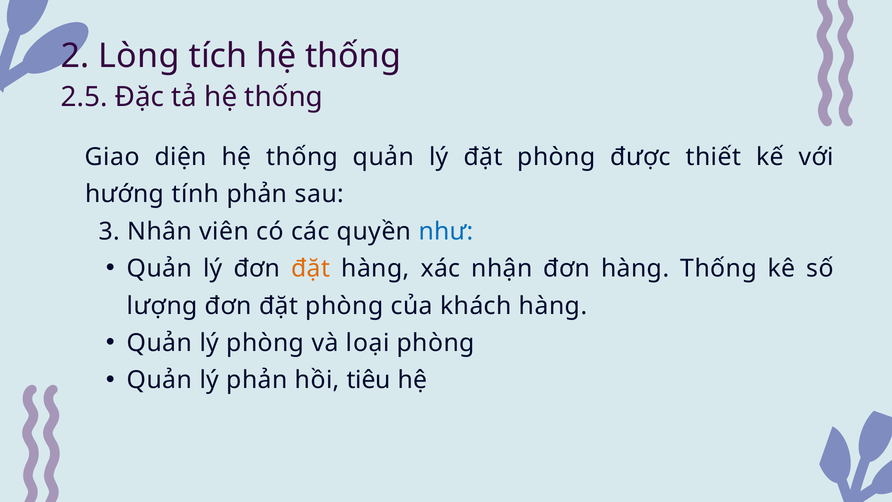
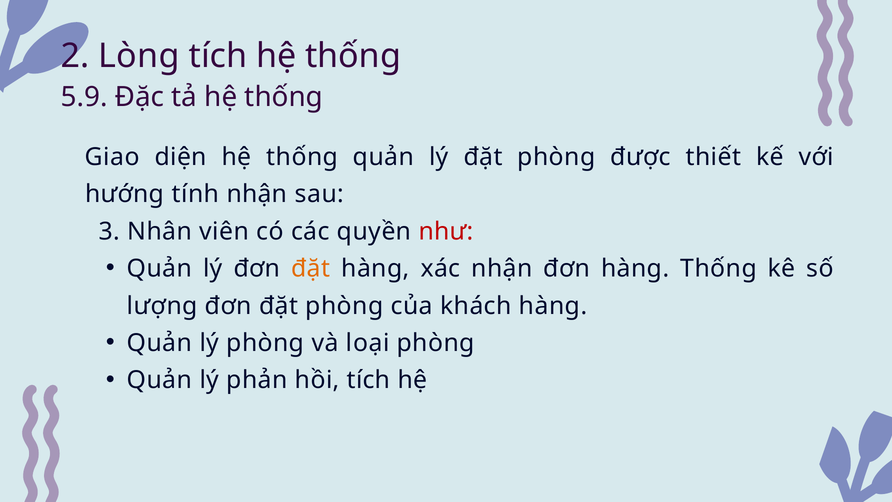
2.5: 2.5 -> 5.9 (84, 97)
tính phản: phản -> nhận (257, 194)
như colour: blue -> red (446, 231)
hồi tiêu: tiêu -> tích (368, 380)
